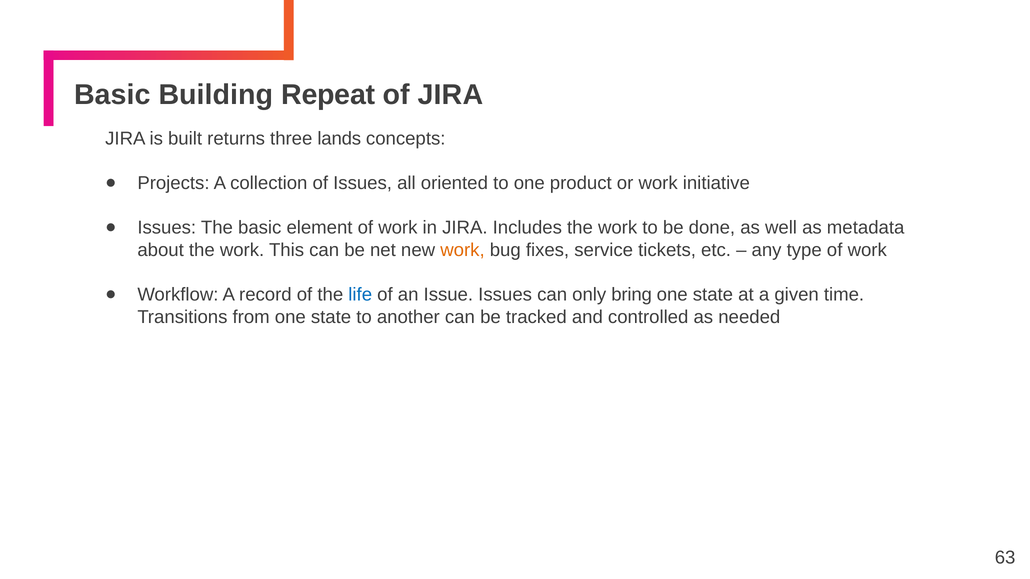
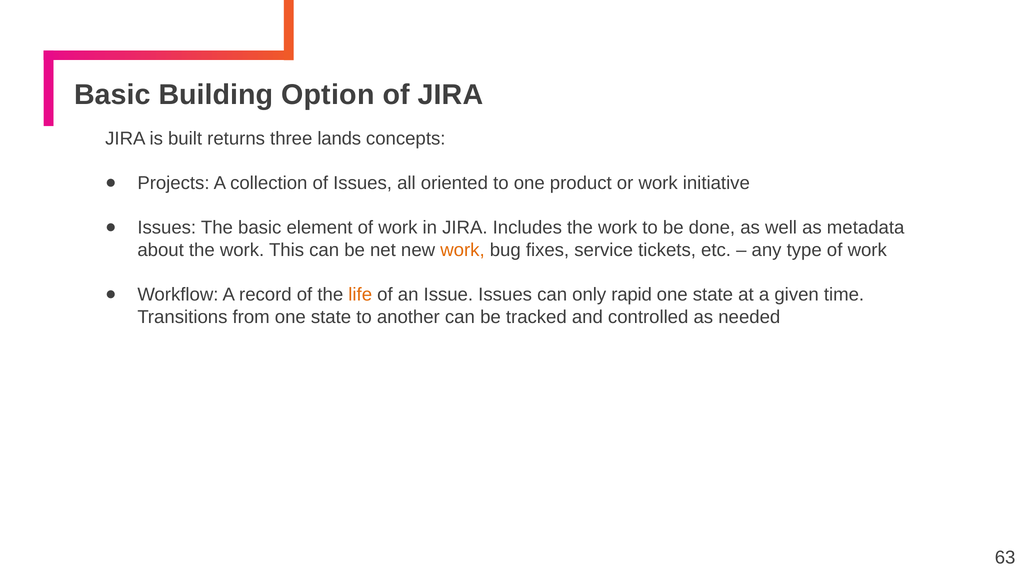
Repeat: Repeat -> Option (328, 95)
life colour: blue -> orange (360, 295)
bring: bring -> rapid (632, 295)
